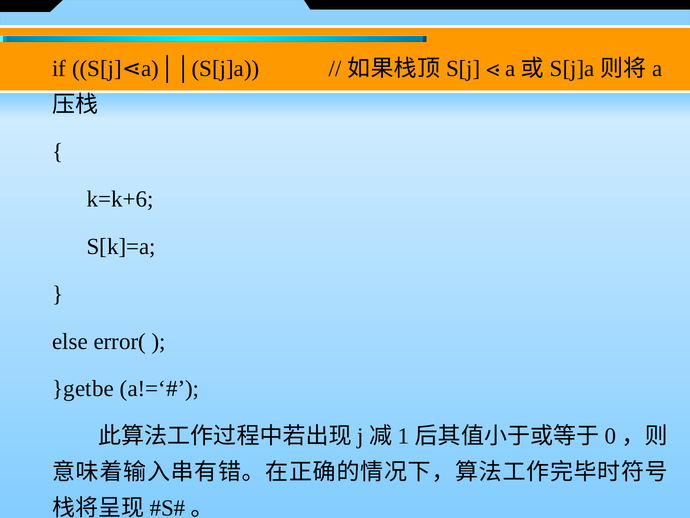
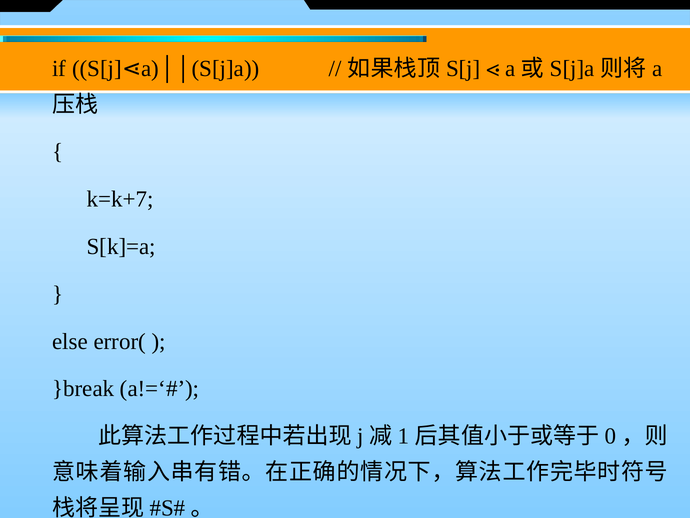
k=k+6: k=k+6 -> k=k+7 (120, 199)
}getbe: }getbe -> }break (83, 388)
